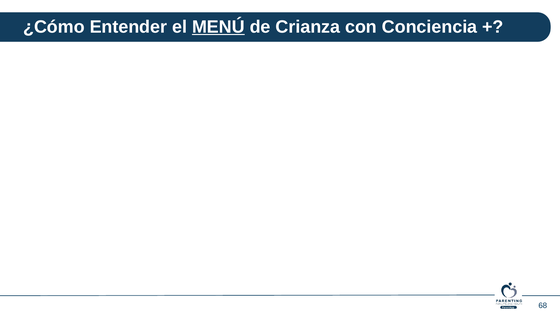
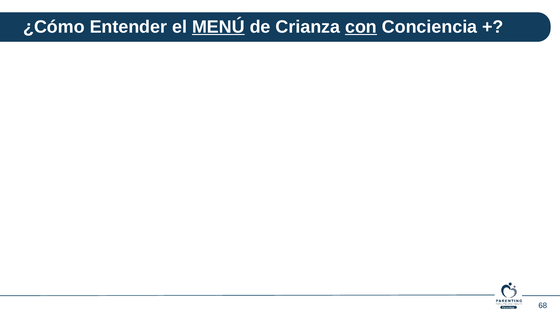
con underline: none -> present (361, 27)
